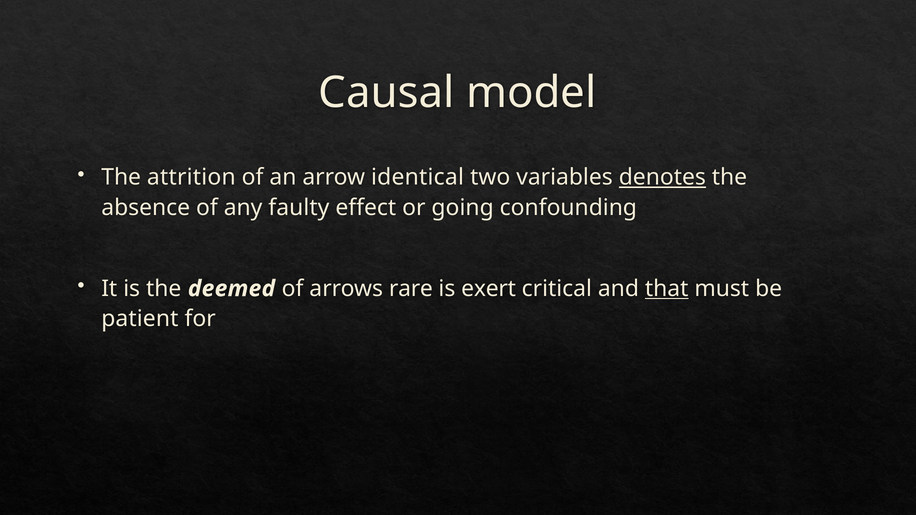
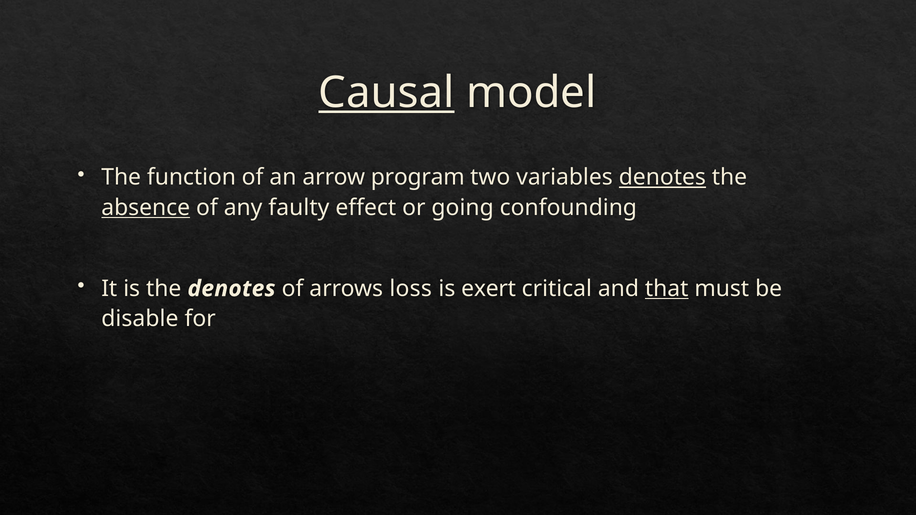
Causal underline: none -> present (387, 93)
attrition: attrition -> function (191, 178)
identical: identical -> program (418, 178)
absence underline: none -> present (146, 208)
the deemed: deemed -> denotes (231, 289)
rare: rare -> loss (411, 289)
patient: patient -> disable (140, 319)
